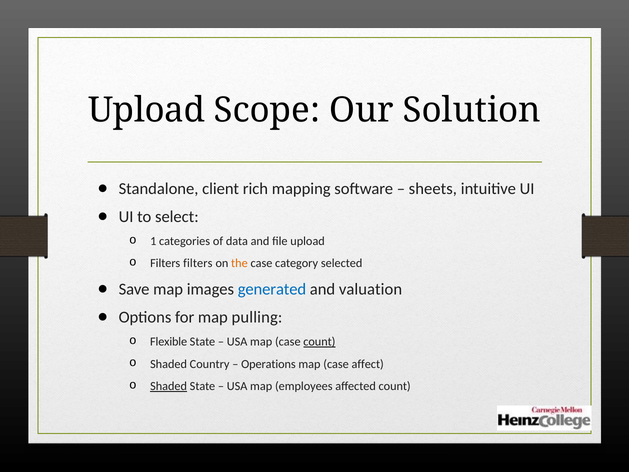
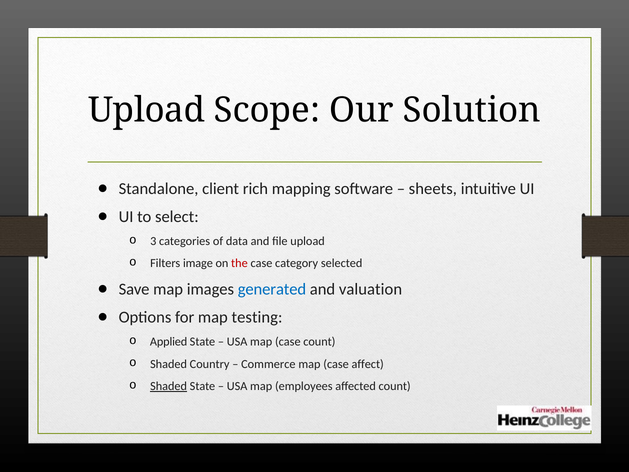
1: 1 -> 3 (153, 241)
Filters filters: filters -> image (198, 263)
the colour: orange -> red (239, 263)
pulling: pulling -> testing (257, 317)
Flexible: Flexible -> Applied (169, 342)
count underline: present -> none (319, 342)
Operations: Operations -> Commerce (268, 364)
